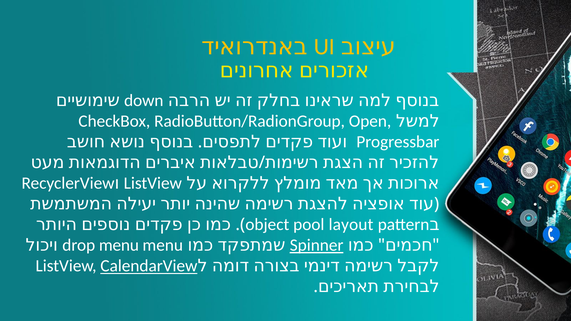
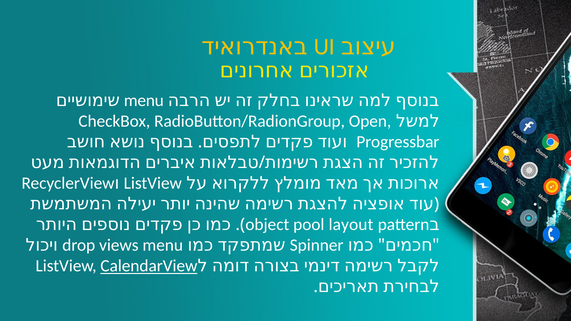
down: down -> menu (144, 100)
drop menu: menu -> views (119, 245)
Spinner underline: present -> none (317, 245)
